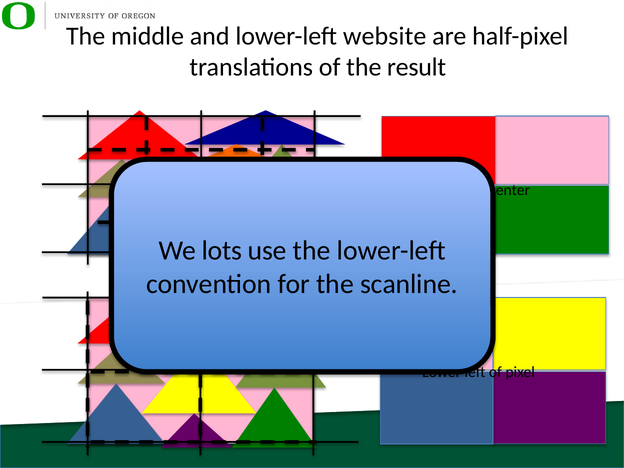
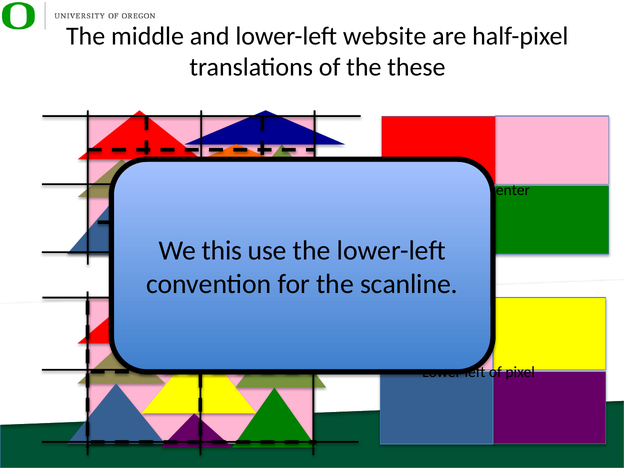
result: result -> these (416, 67)
lots: lots -> this (222, 251)
